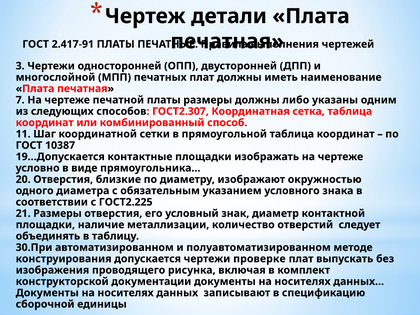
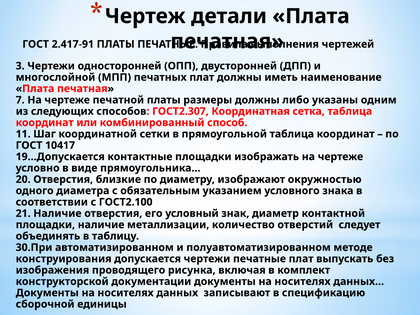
10387: 10387 -> 10417 (60, 145)
ГОСТ2.225: ГОСТ2.225 -> ГОСТ2.100 (126, 202)
21 Размеры: Размеры -> Наличие (57, 213)
чертежи проверке: проверке -> печатные (260, 259)
